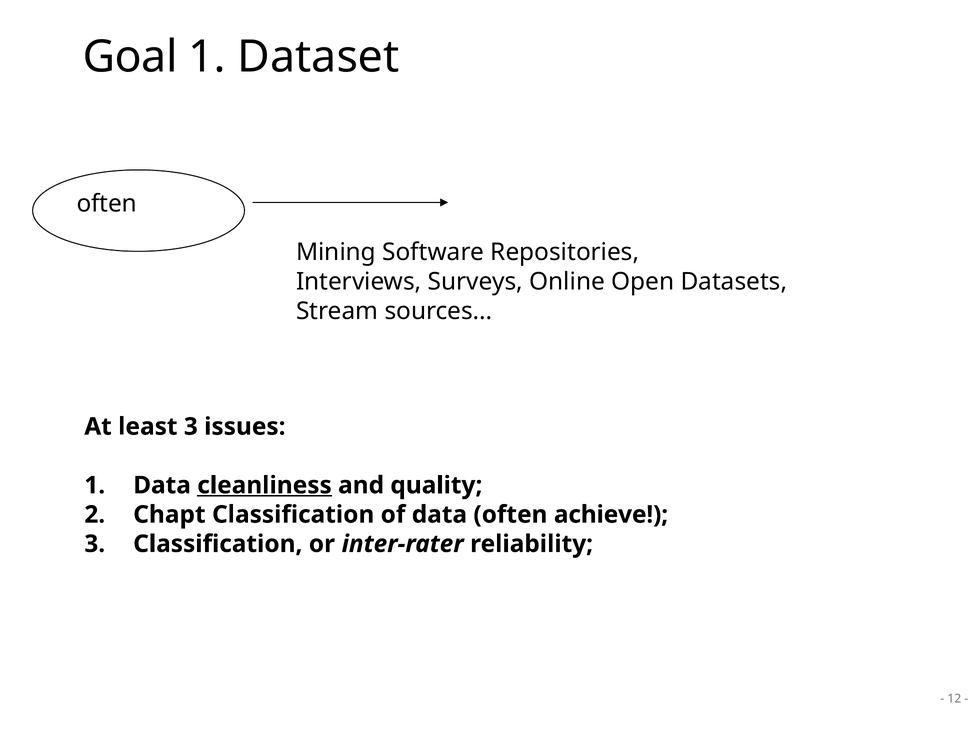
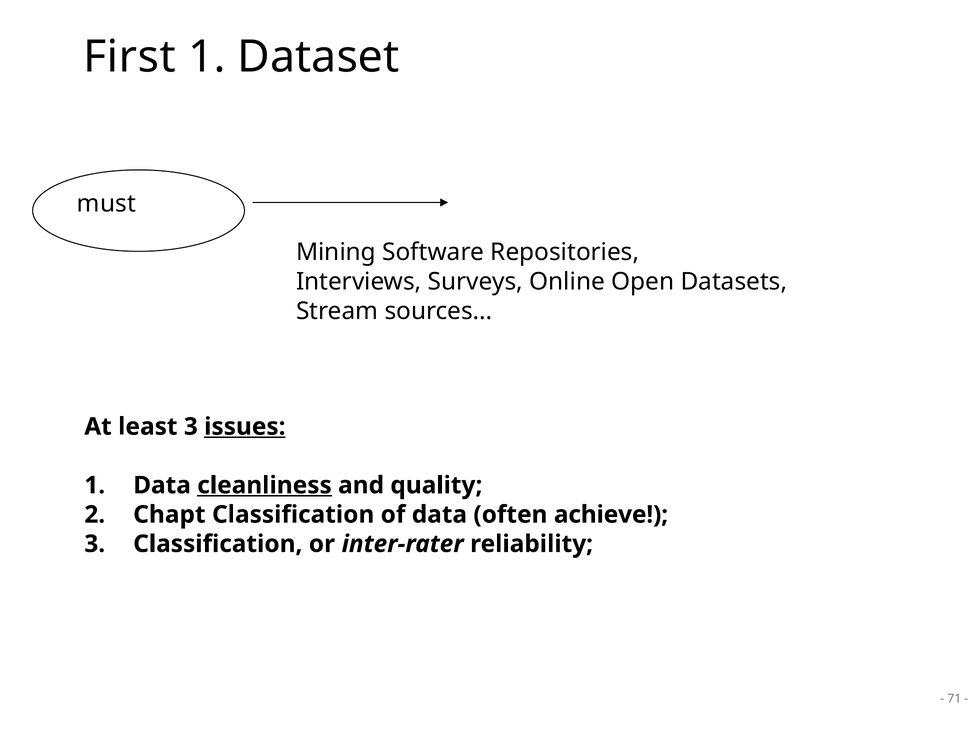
Goal: Goal -> First (130, 57)
often: often -> must (107, 204)
issues underline: none -> present (245, 427)
12: 12 -> 71 (954, 699)
